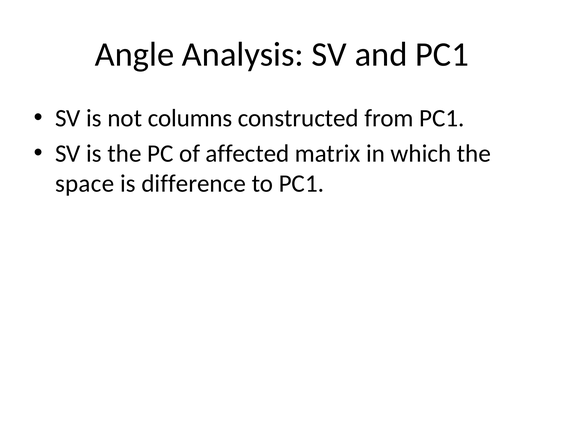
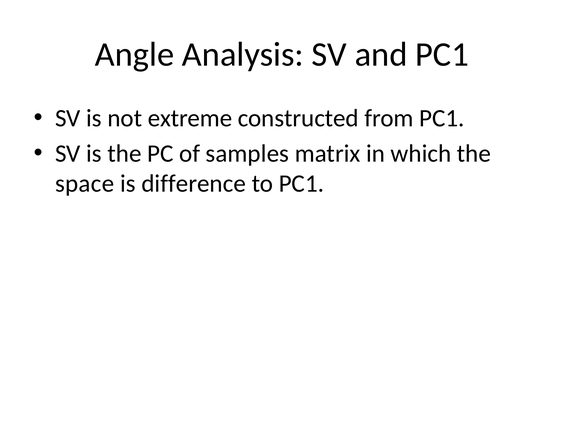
columns: columns -> extreme (190, 118)
affected: affected -> samples (247, 153)
